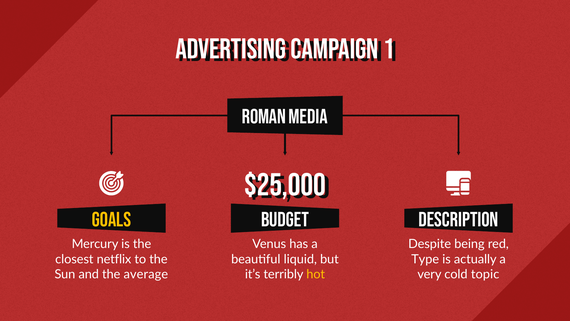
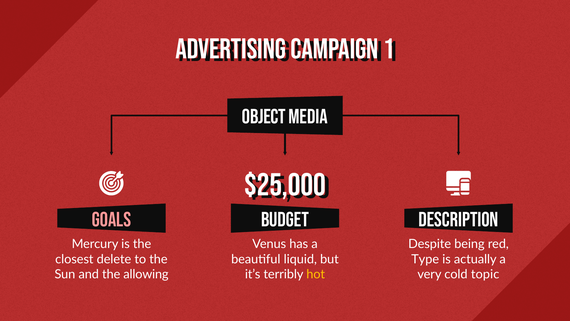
Roman: Roman -> Object (264, 117)
GOALS colour: yellow -> pink (111, 219)
netflix: netflix -> delete (114, 259)
average: average -> allowing (146, 274)
